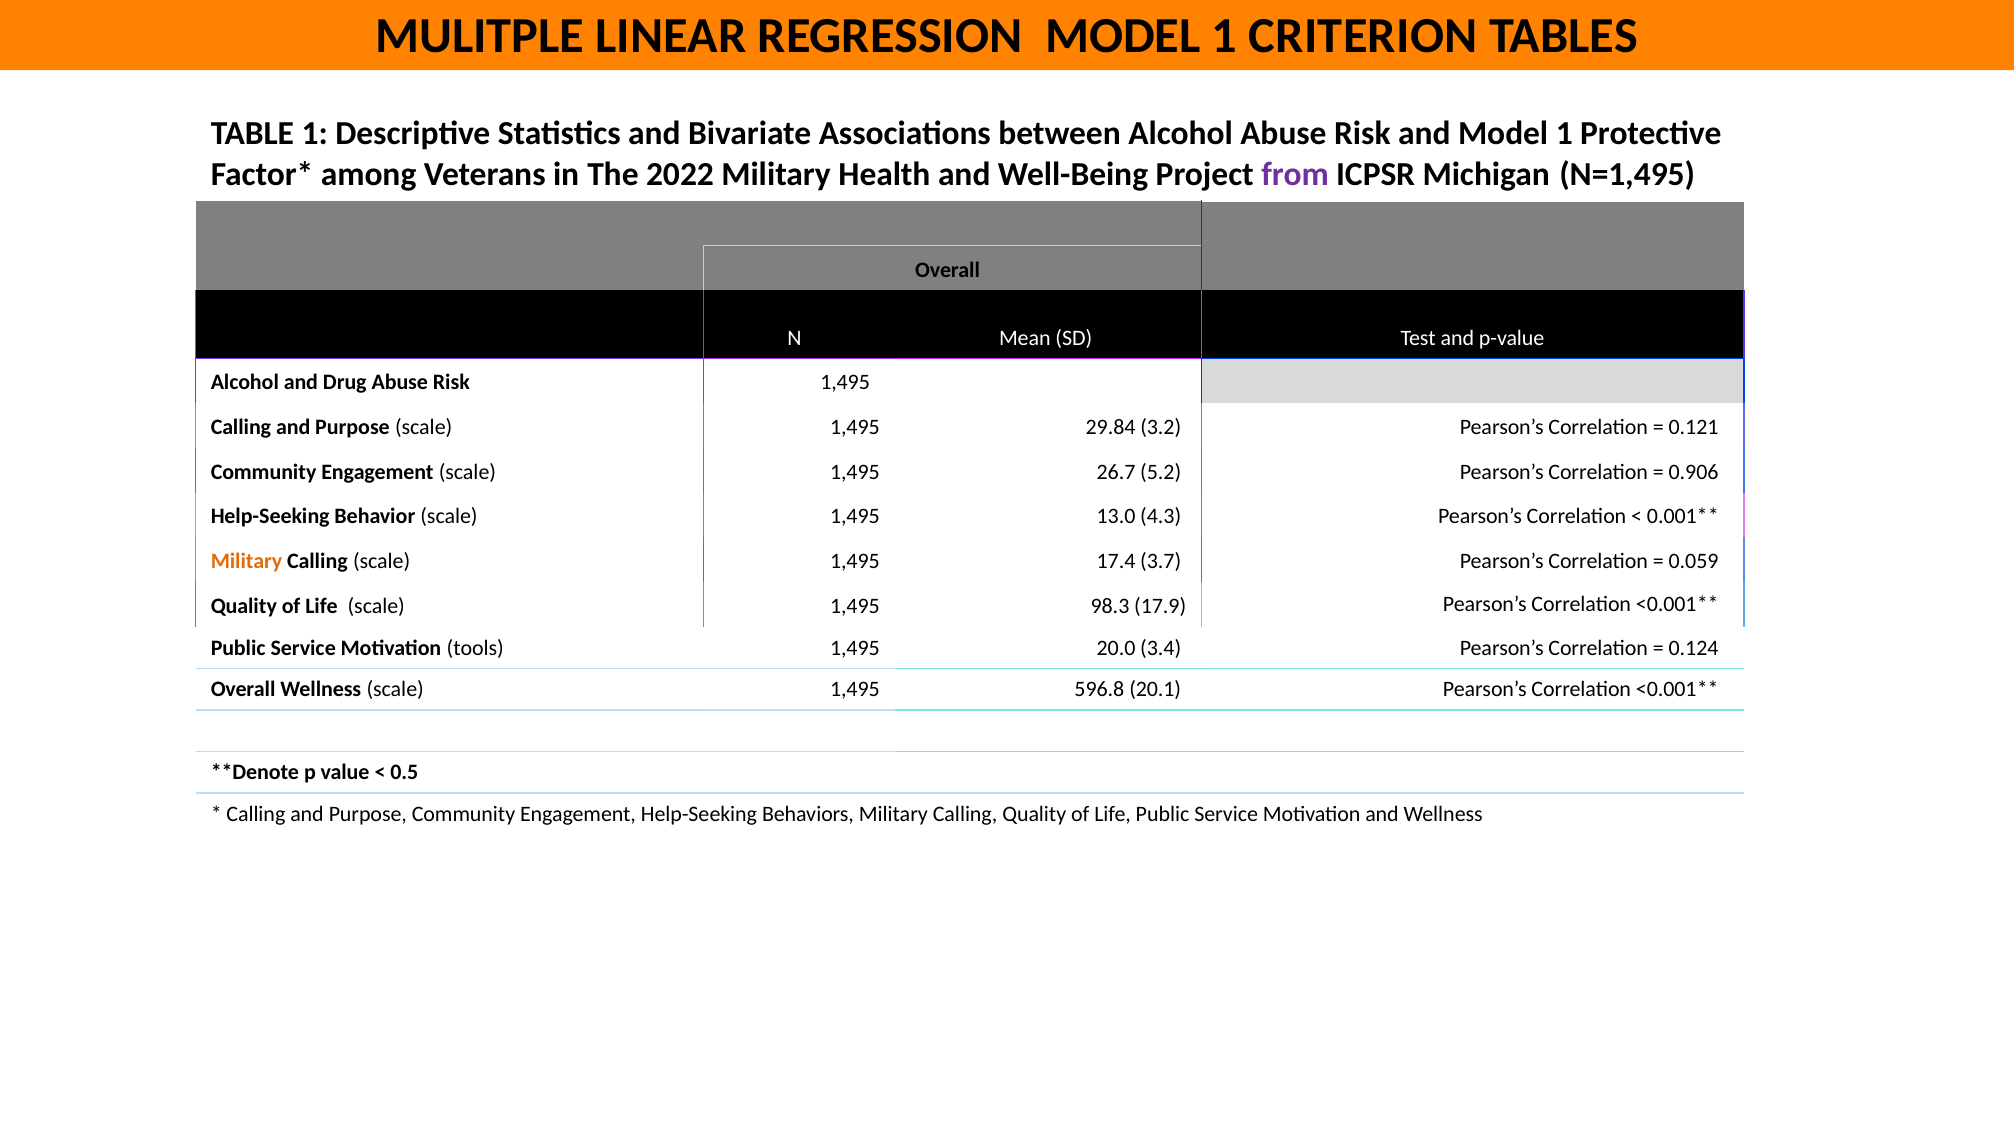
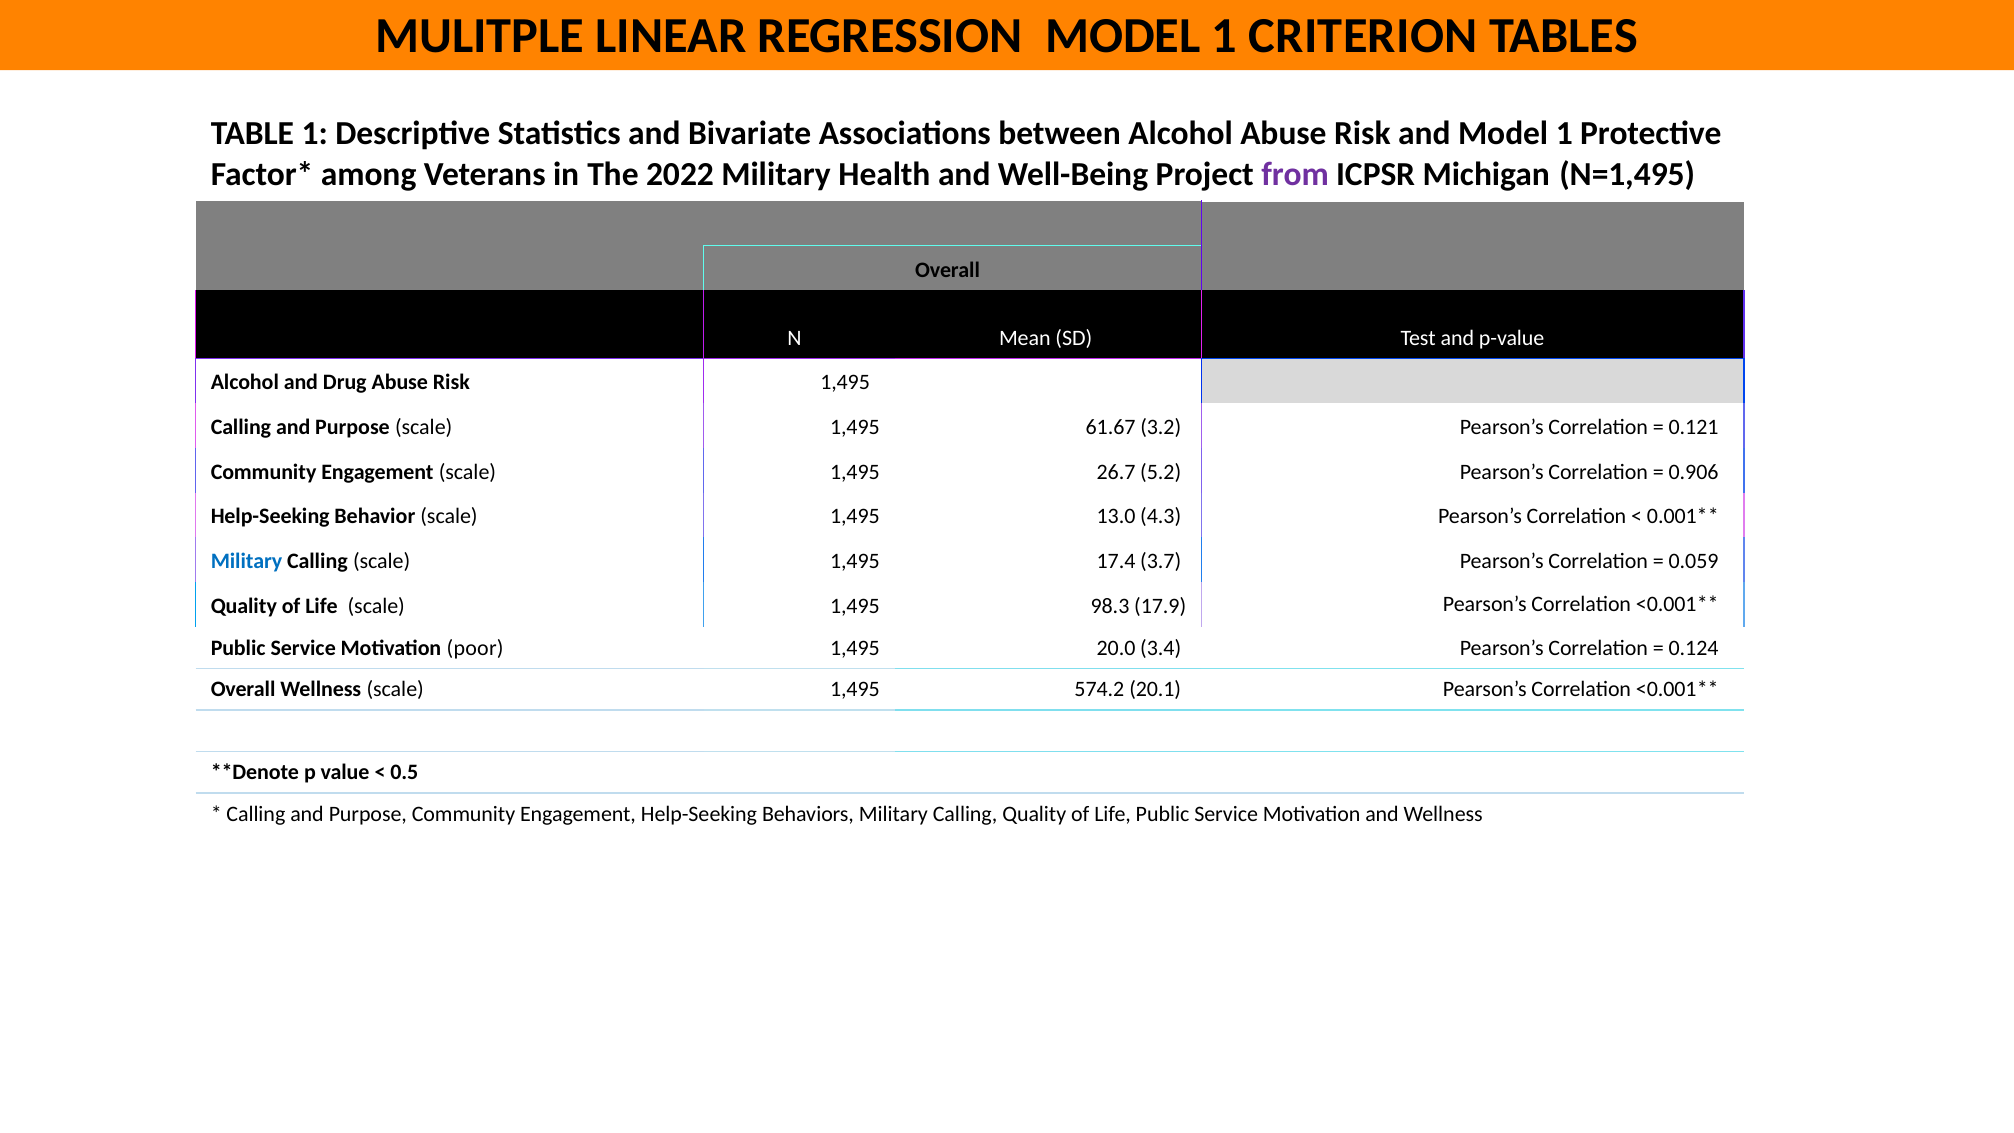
29.84: 29.84 -> 61.67 (1111, 427)
Military colour: orange -> blue (247, 561)
tools: tools -> poor (475, 648)
596.8: 596.8 -> 574.2 (1099, 689)
